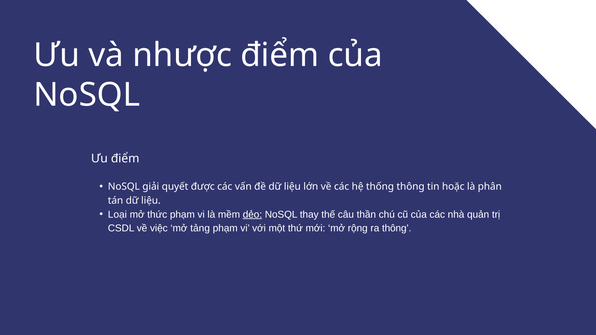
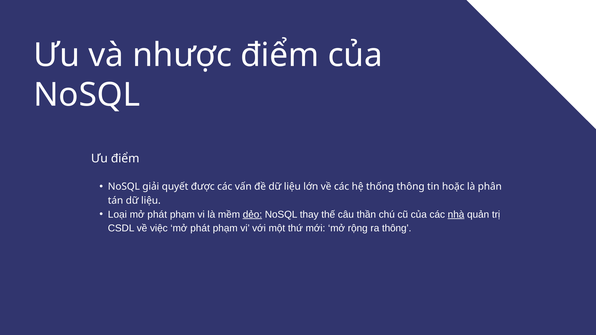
thức: thức -> phát (157, 215)
nhà underline: none -> present (456, 215)
việc mở tảng: tảng -> phát (200, 229)
